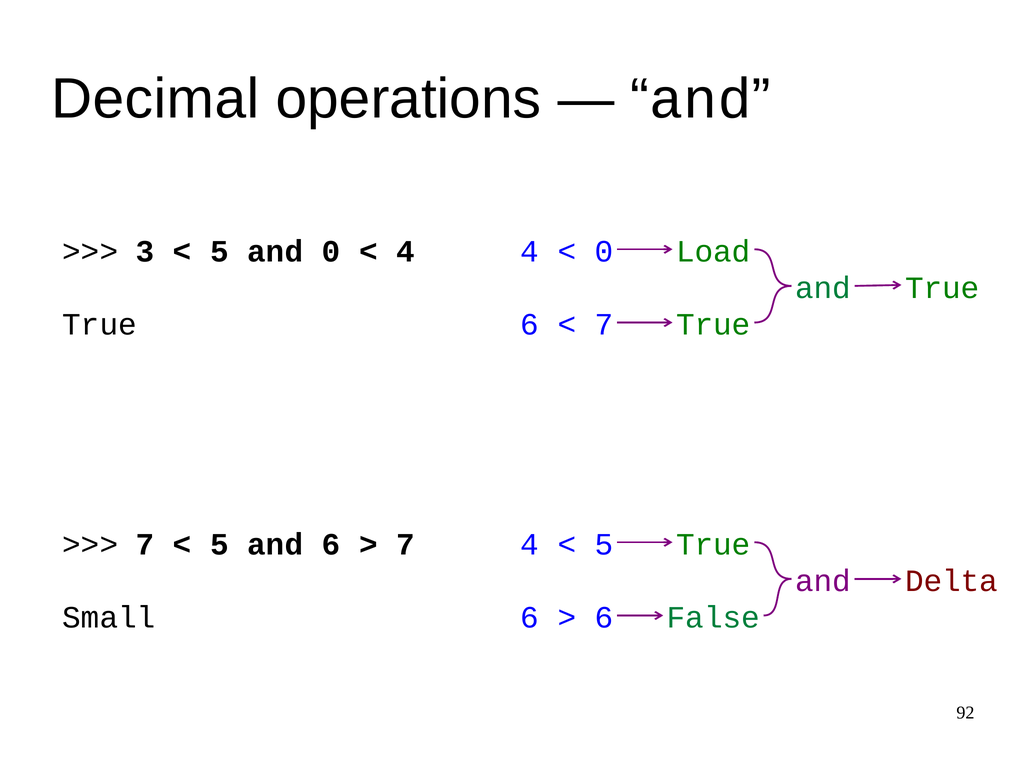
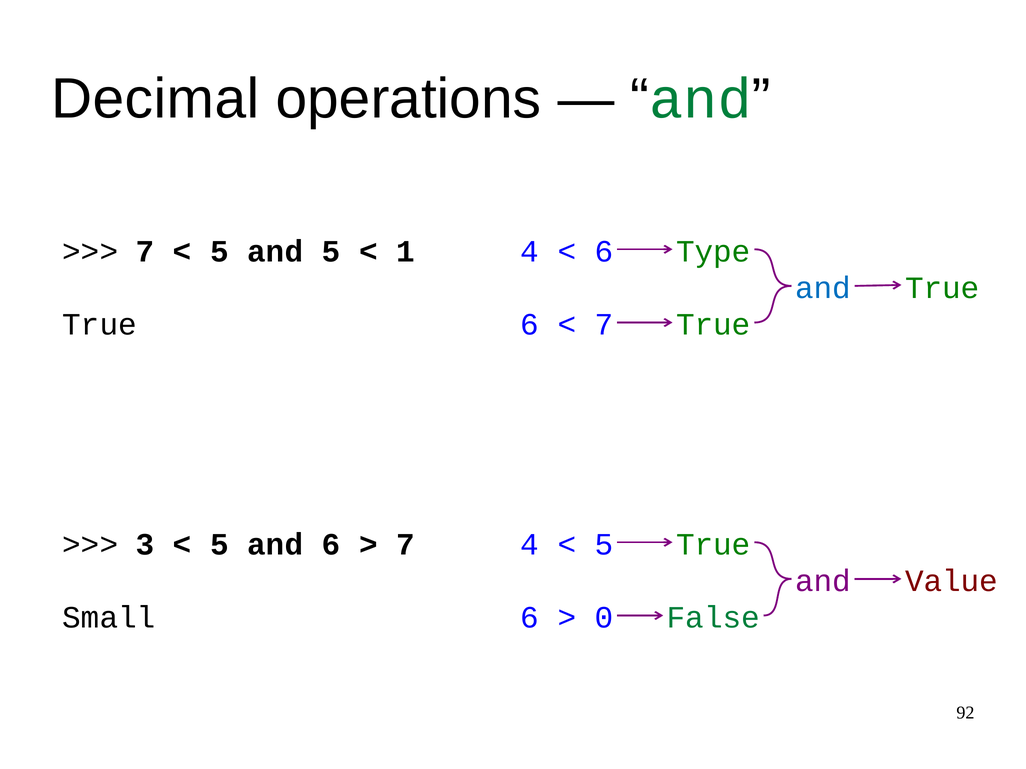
and colour: black -> green (700, 99)
3: 3 -> 7 (145, 252)
and 0: 0 -> 5 (331, 252)
4: 4 -> 1 (406, 252)
0: 0 -> 6 (604, 252)
Load: Load -> Type (713, 252)
and colour: green -> blue (823, 288)
7: 7 -> 3 (145, 545)
Delta: Delta -> Value (952, 581)
6: 6 -> 0 (604, 618)
